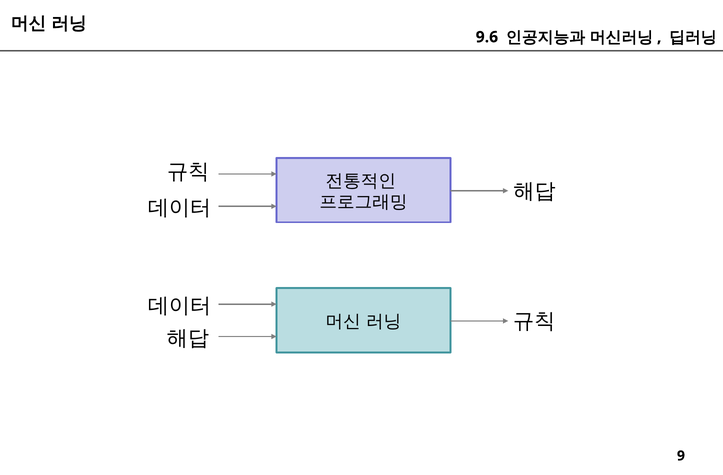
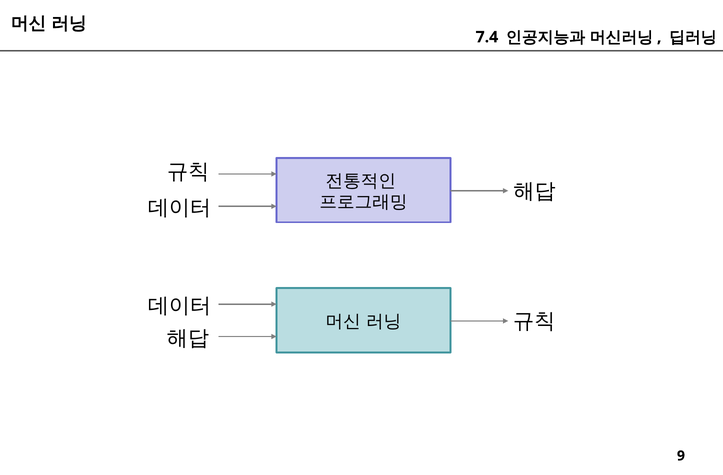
9.6: 9.6 -> 7.4 (487, 37)
